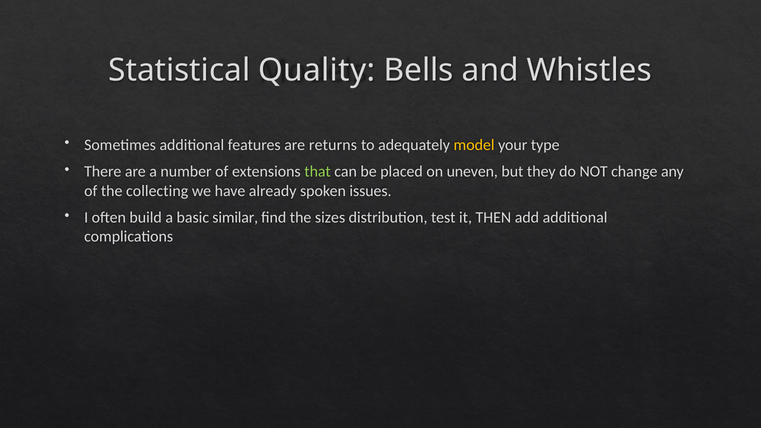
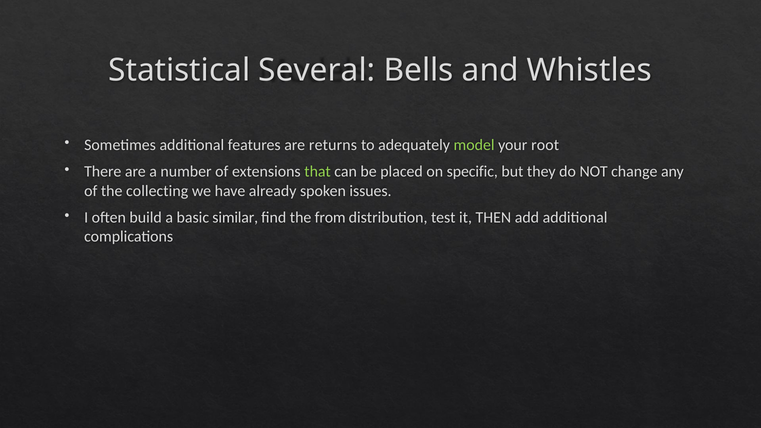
Quality: Quality -> Several (317, 71)
model colour: yellow -> light green (474, 145)
type: type -> root (545, 145)
uneven: uneven -> specific (472, 172)
sizes: sizes -> from (330, 218)
